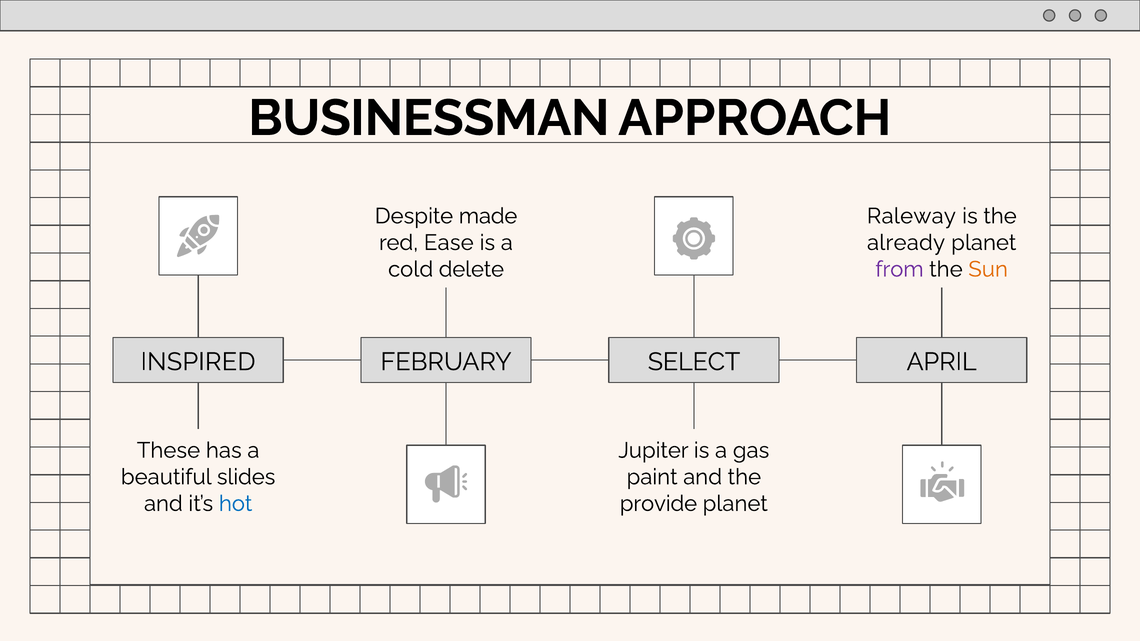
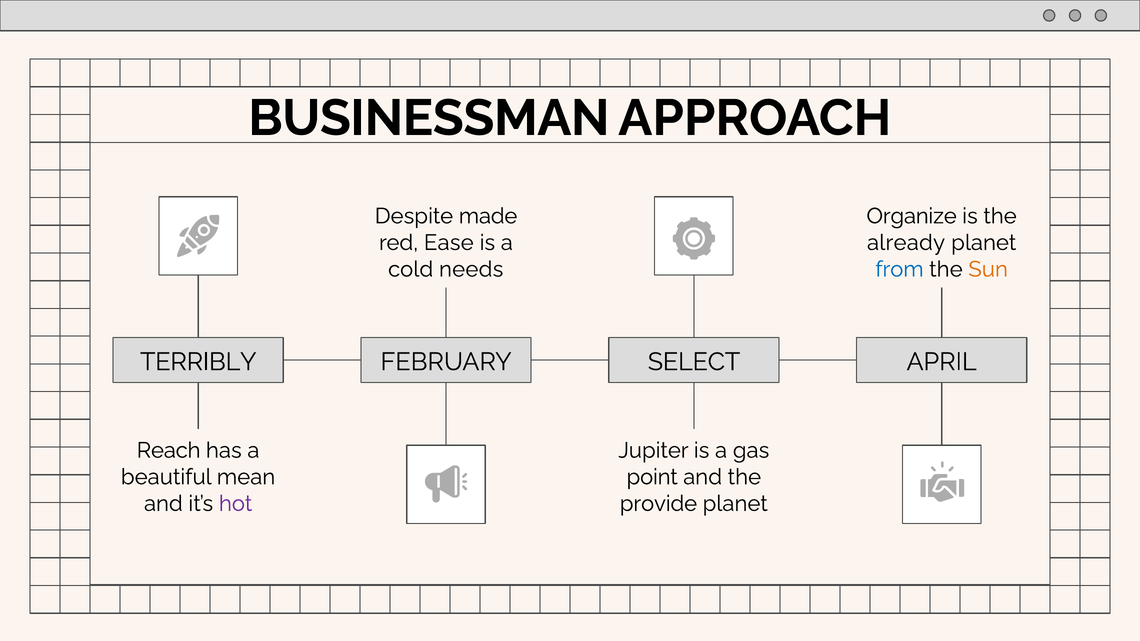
Raleway: Raleway -> Organize (912, 216)
delete: delete -> needs (471, 269)
from colour: purple -> blue (899, 269)
INSPIRED: INSPIRED -> TERRIBLY (198, 362)
These: These -> Reach (169, 451)
slides: slides -> mean (246, 477)
paint: paint -> point (652, 477)
hot colour: blue -> purple (236, 504)
